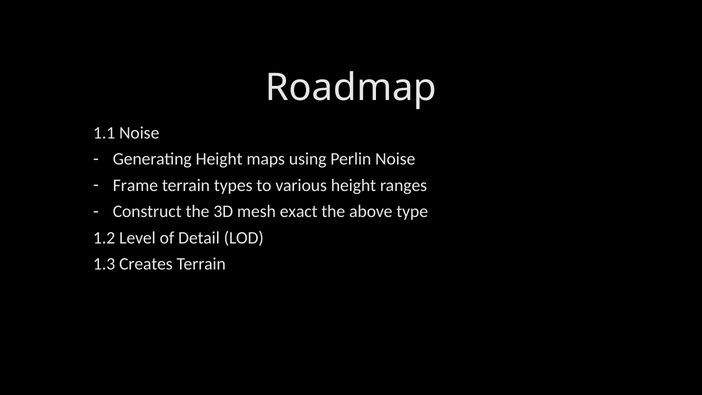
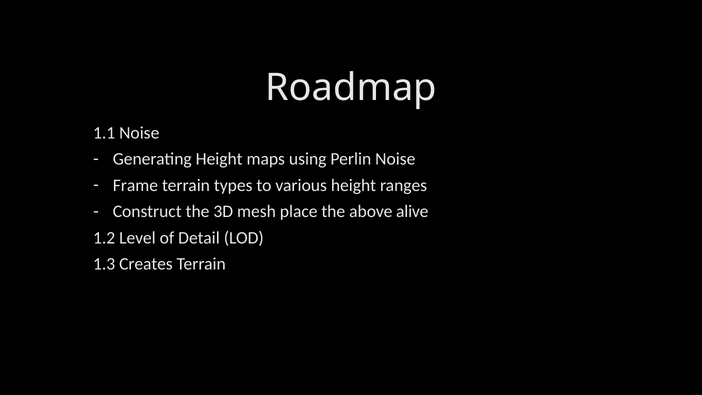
exact: exact -> place (299, 211)
type: type -> alive (412, 211)
